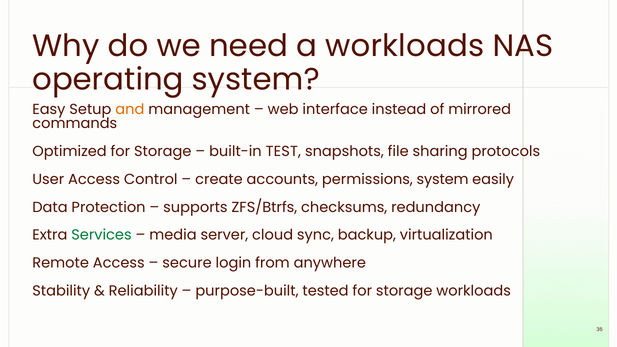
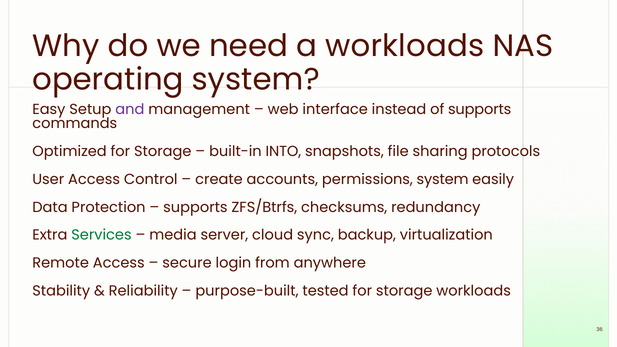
and colour: orange -> purple (130, 109)
of mirrored: mirrored -> supports (480, 109)
TEST: TEST -> INTO (283, 151)
